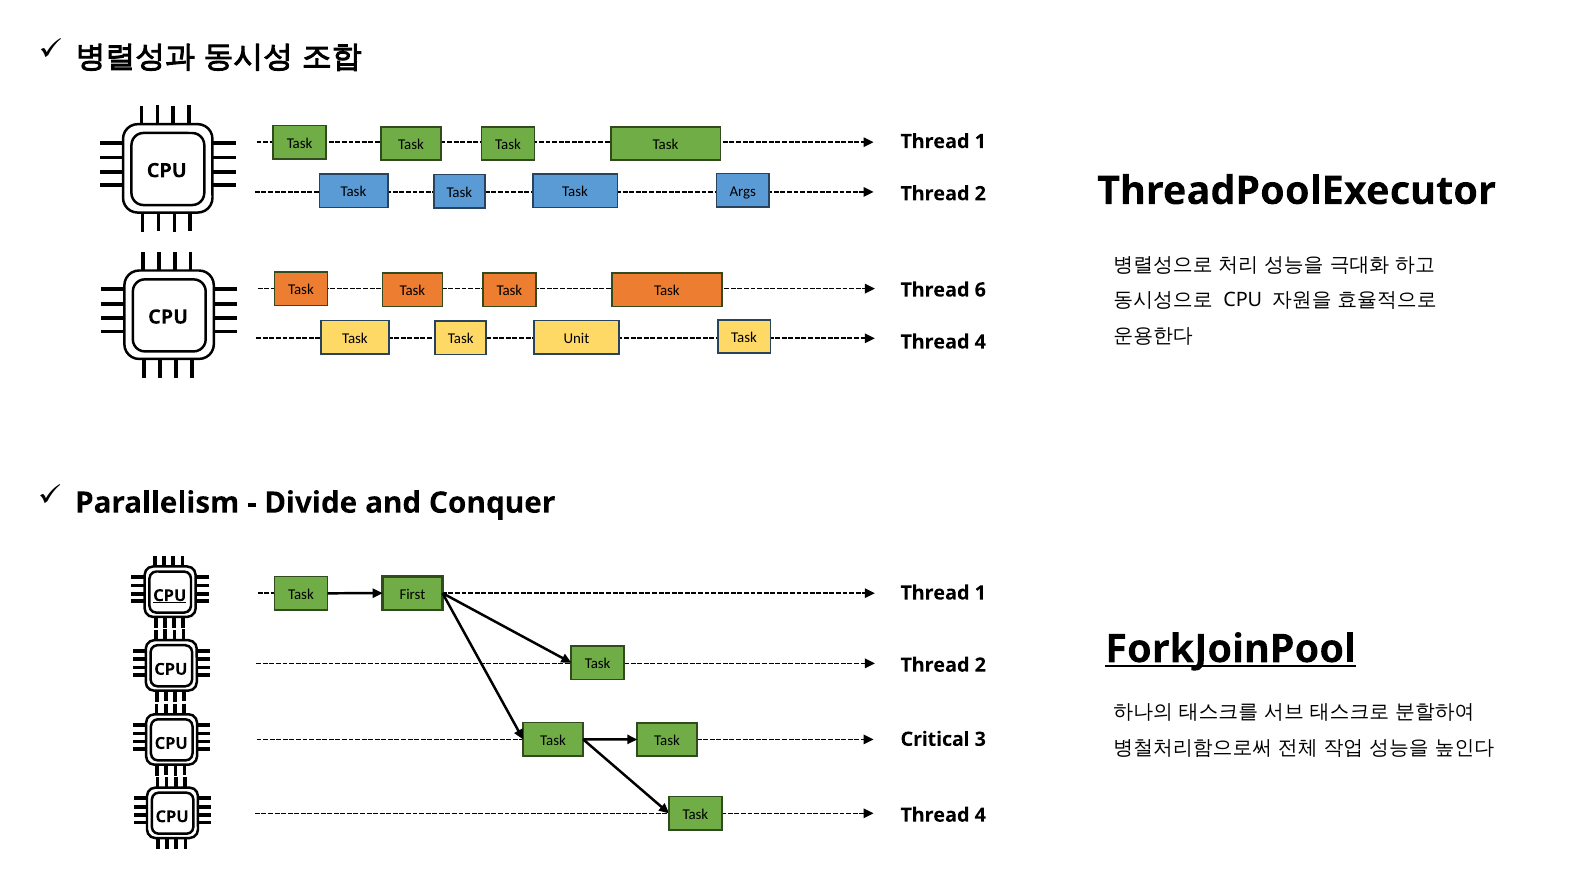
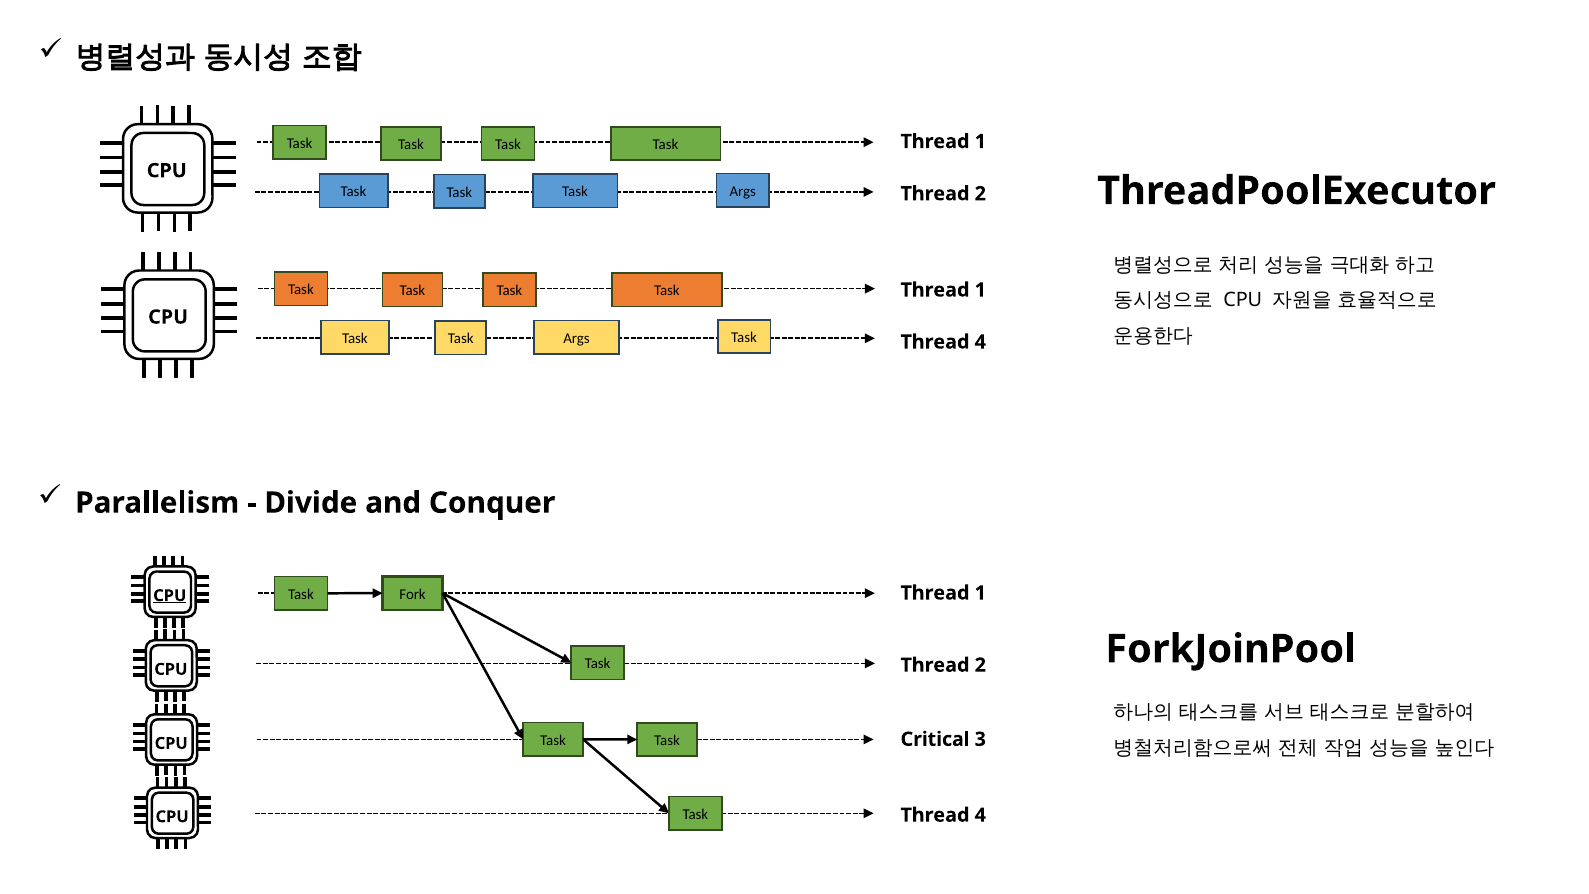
6: 6 -> 1 (980, 290)
Unit: Unit -> Args (576, 338)
First: First -> Fork (413, 594)
ForkJoinPool underline: present -> none (1231, 649)
